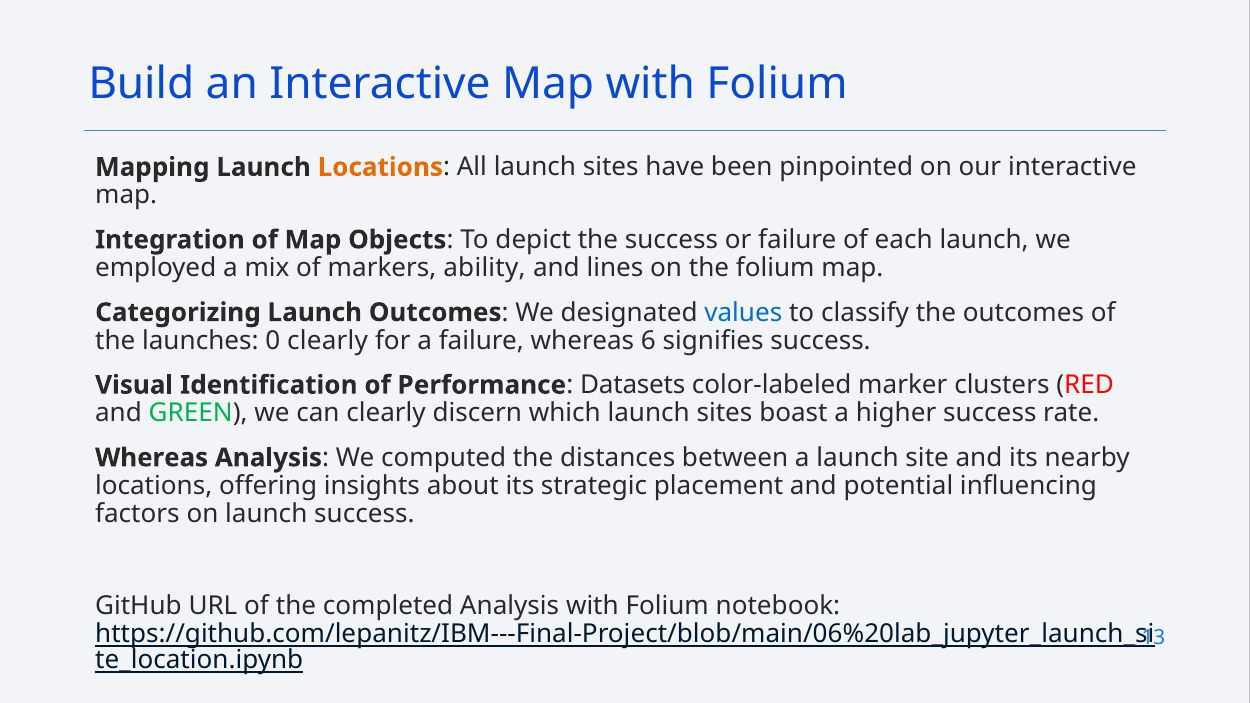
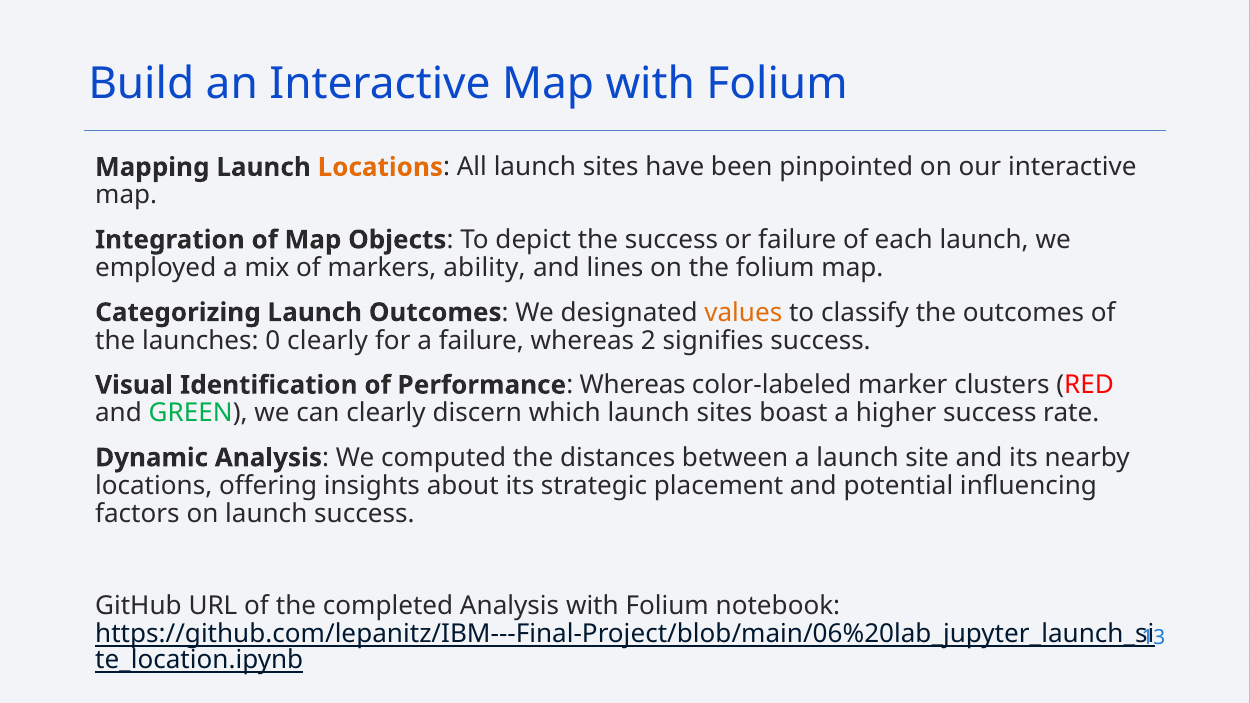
values colour: blue -> orange (743, 313)
6: 6 -> 2 (648, 341)
Datasets: Datasets -> Whereas (633, 385)
Whereas: Whereas -> Dynamic (152, 458)
